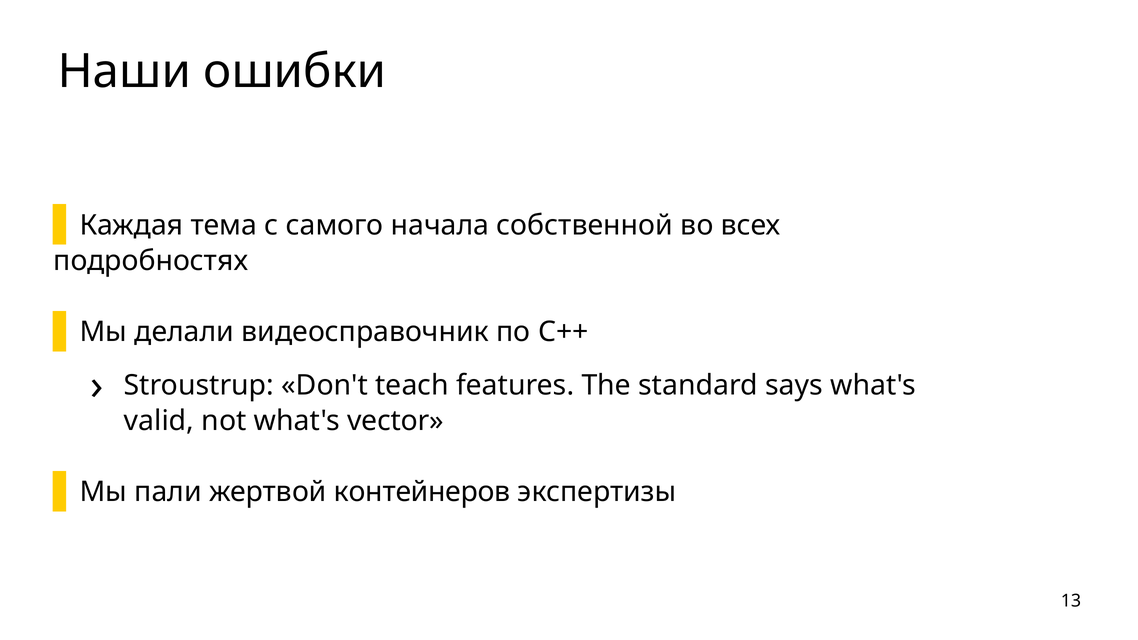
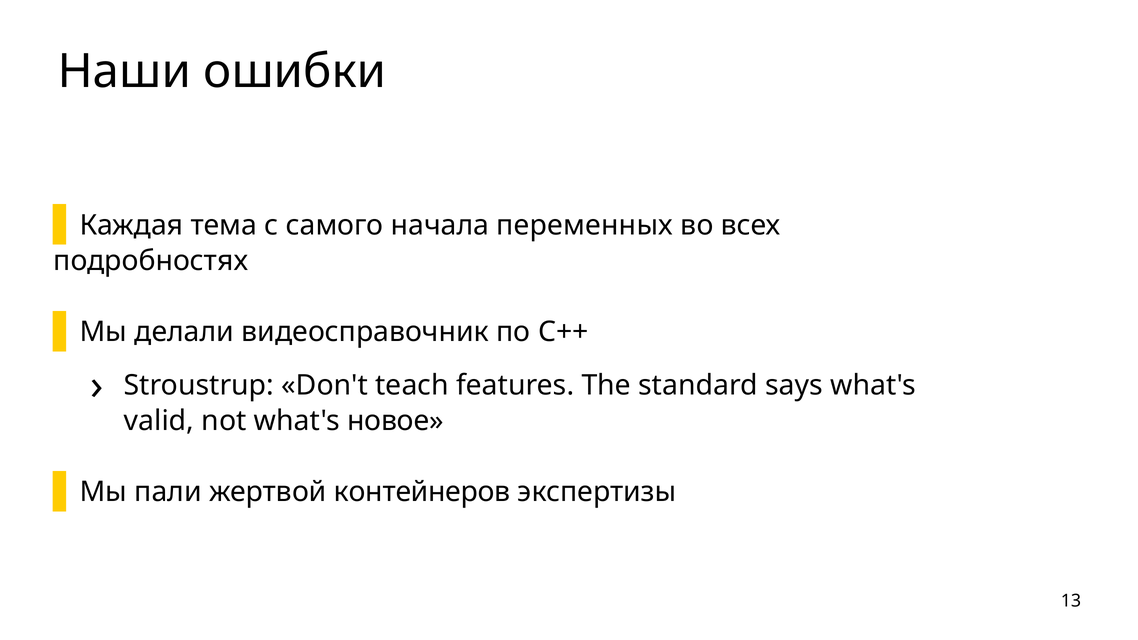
собственной: собственной -> переменных (585, 225)
vector: vector -> новое (395, 421)
